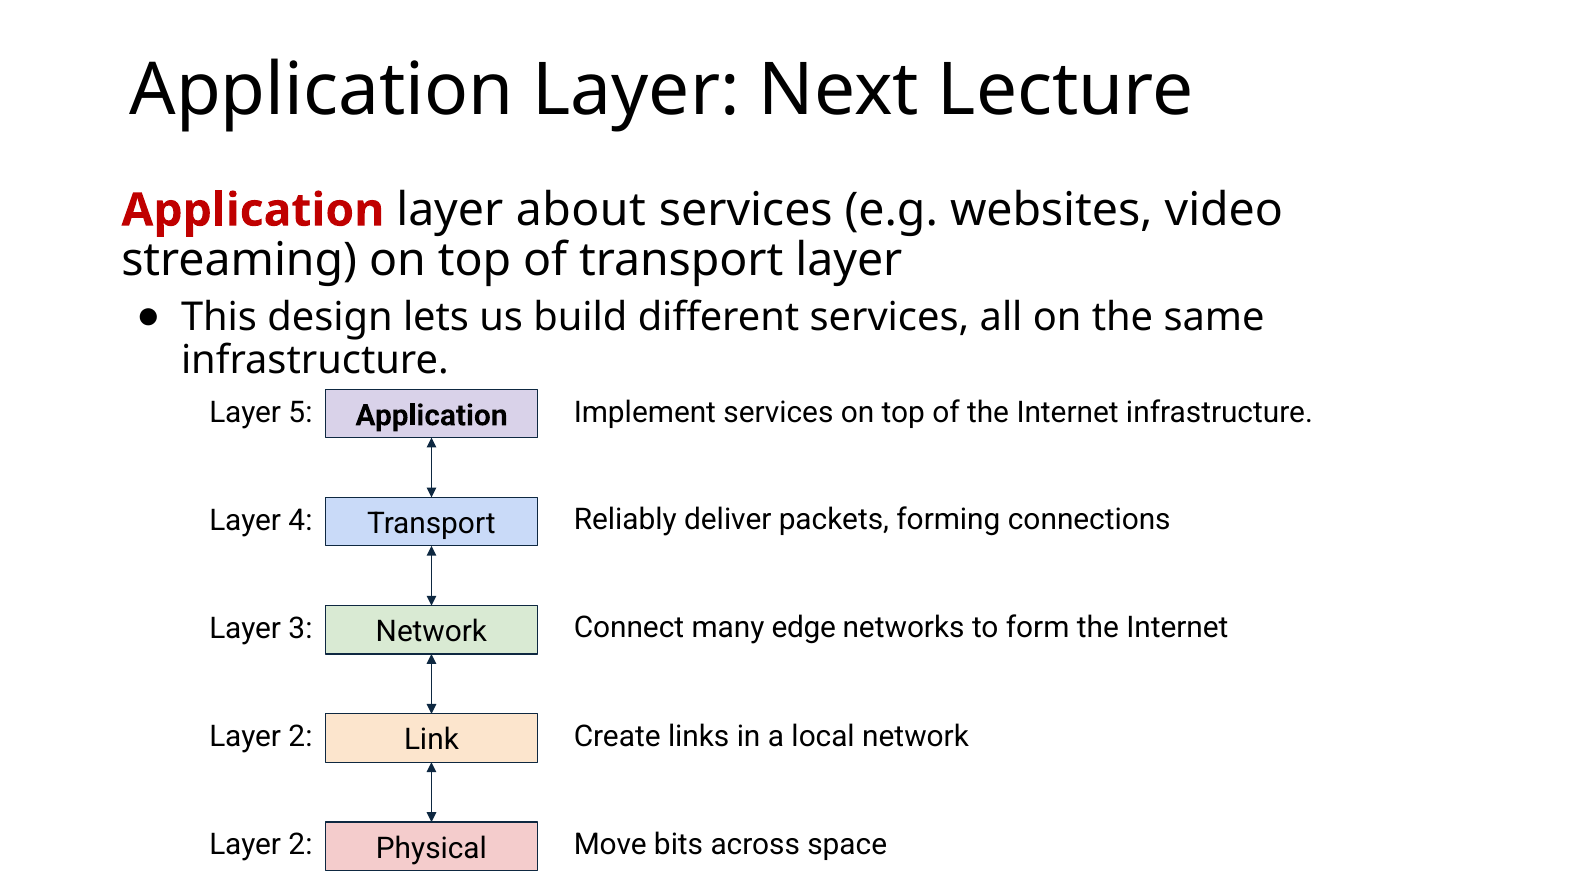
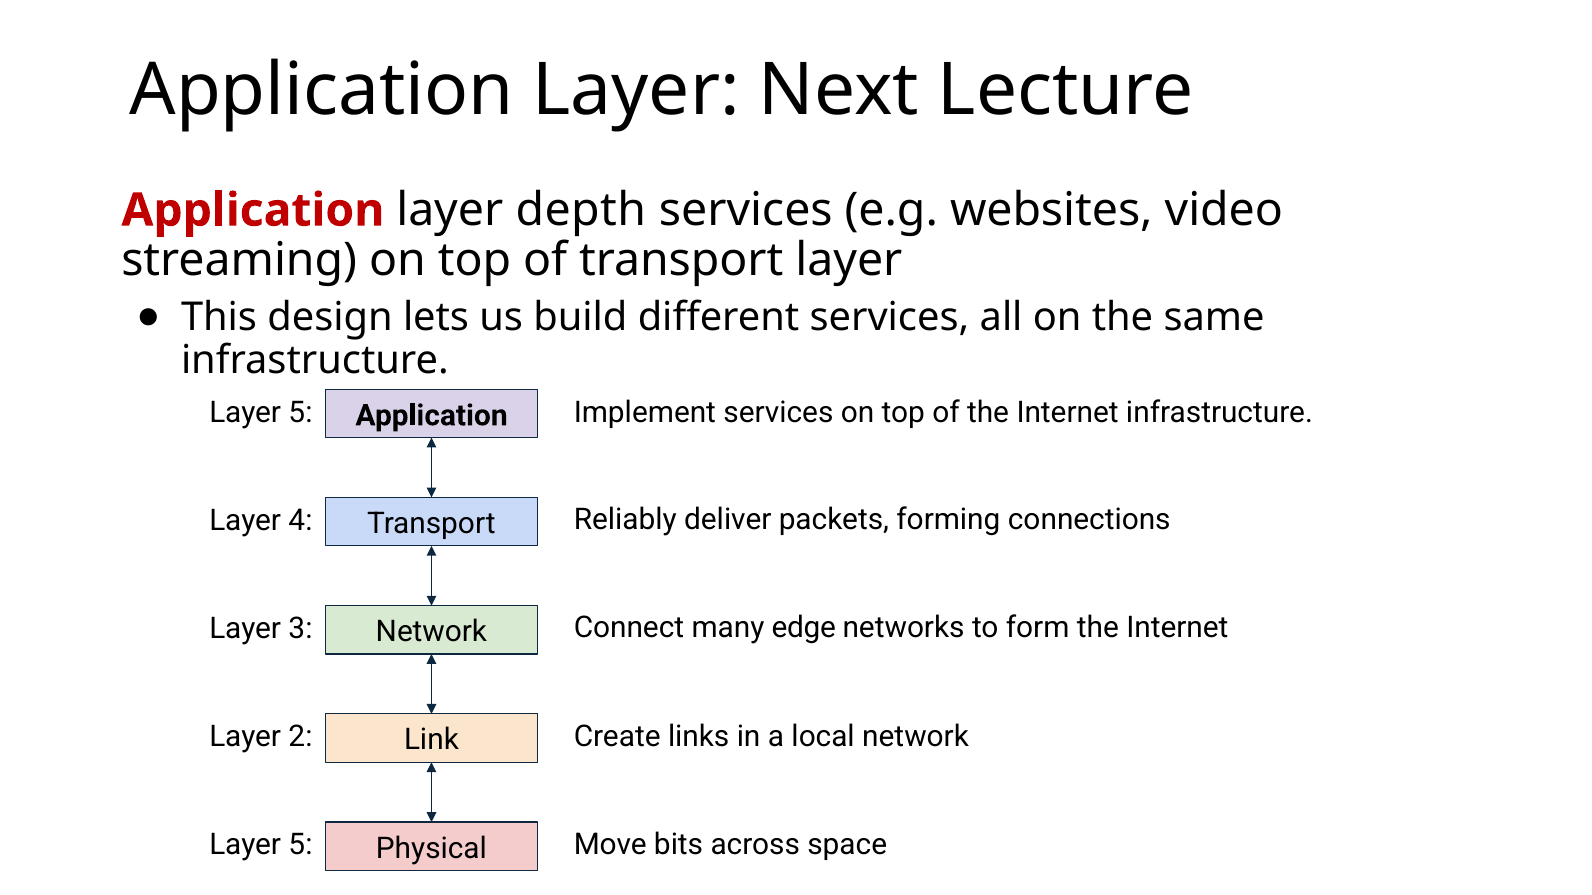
about: about -> depth (581, 211)
2: 2 -> 5 (300, 846)
